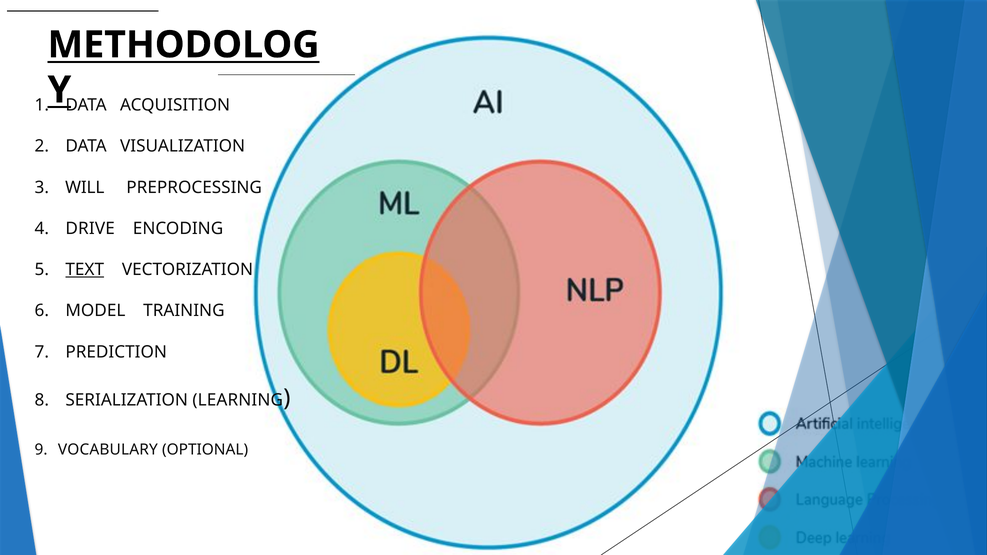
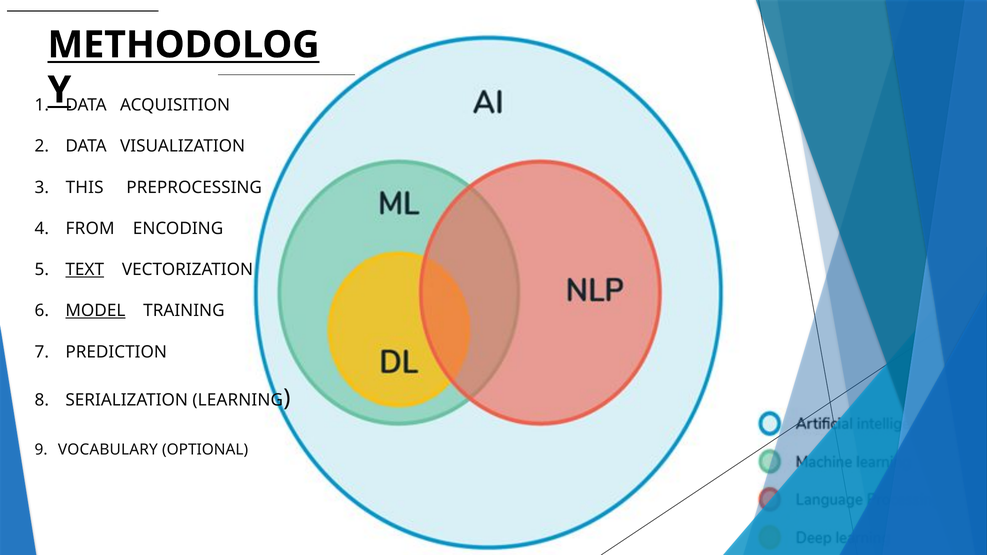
WILL: WILL -> THIS (85, 188)
DRIVE: DRIVE -> FROM (90, 229)
MODEL underline: none -> present (95, 311)
